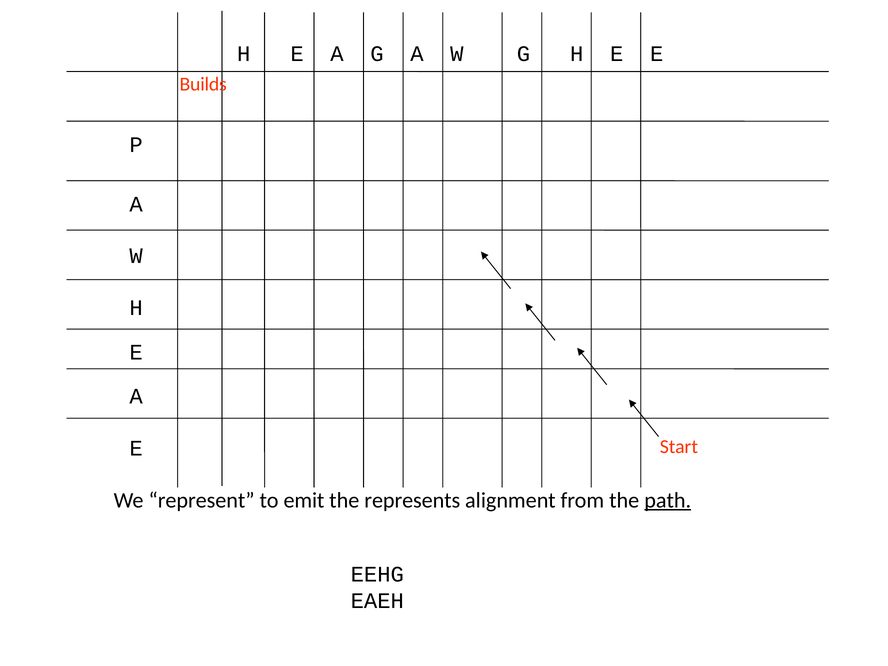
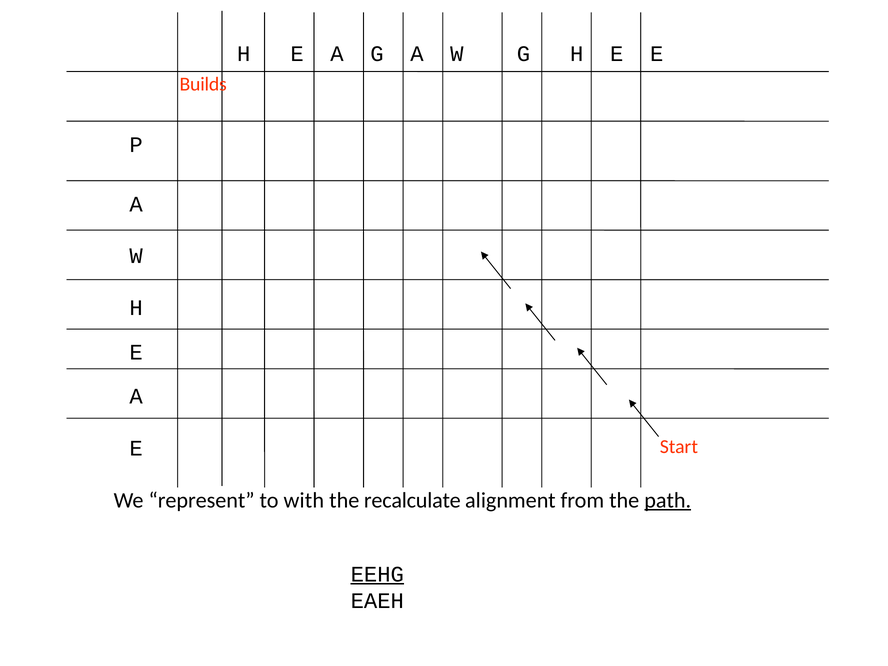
emit: emit -> with (304, 500)
represents: represents -> recalculate (412, 500)
EEHG underline: none -> present (377, 574)
